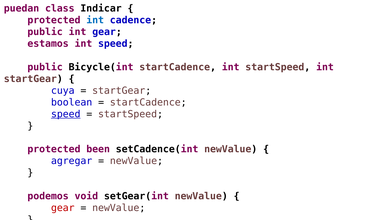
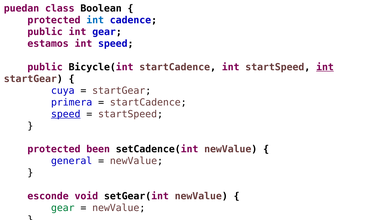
Indicar: Indicar -> Boolean (101, 8)
int underline: none -> present (325, 67)
boolean: boolean -> primera (72, 103)
agregar: agregar -> general (72, 161)
podemos: podemos -> esconde (48, 197)
gear colour: red -> green (63, 208)
